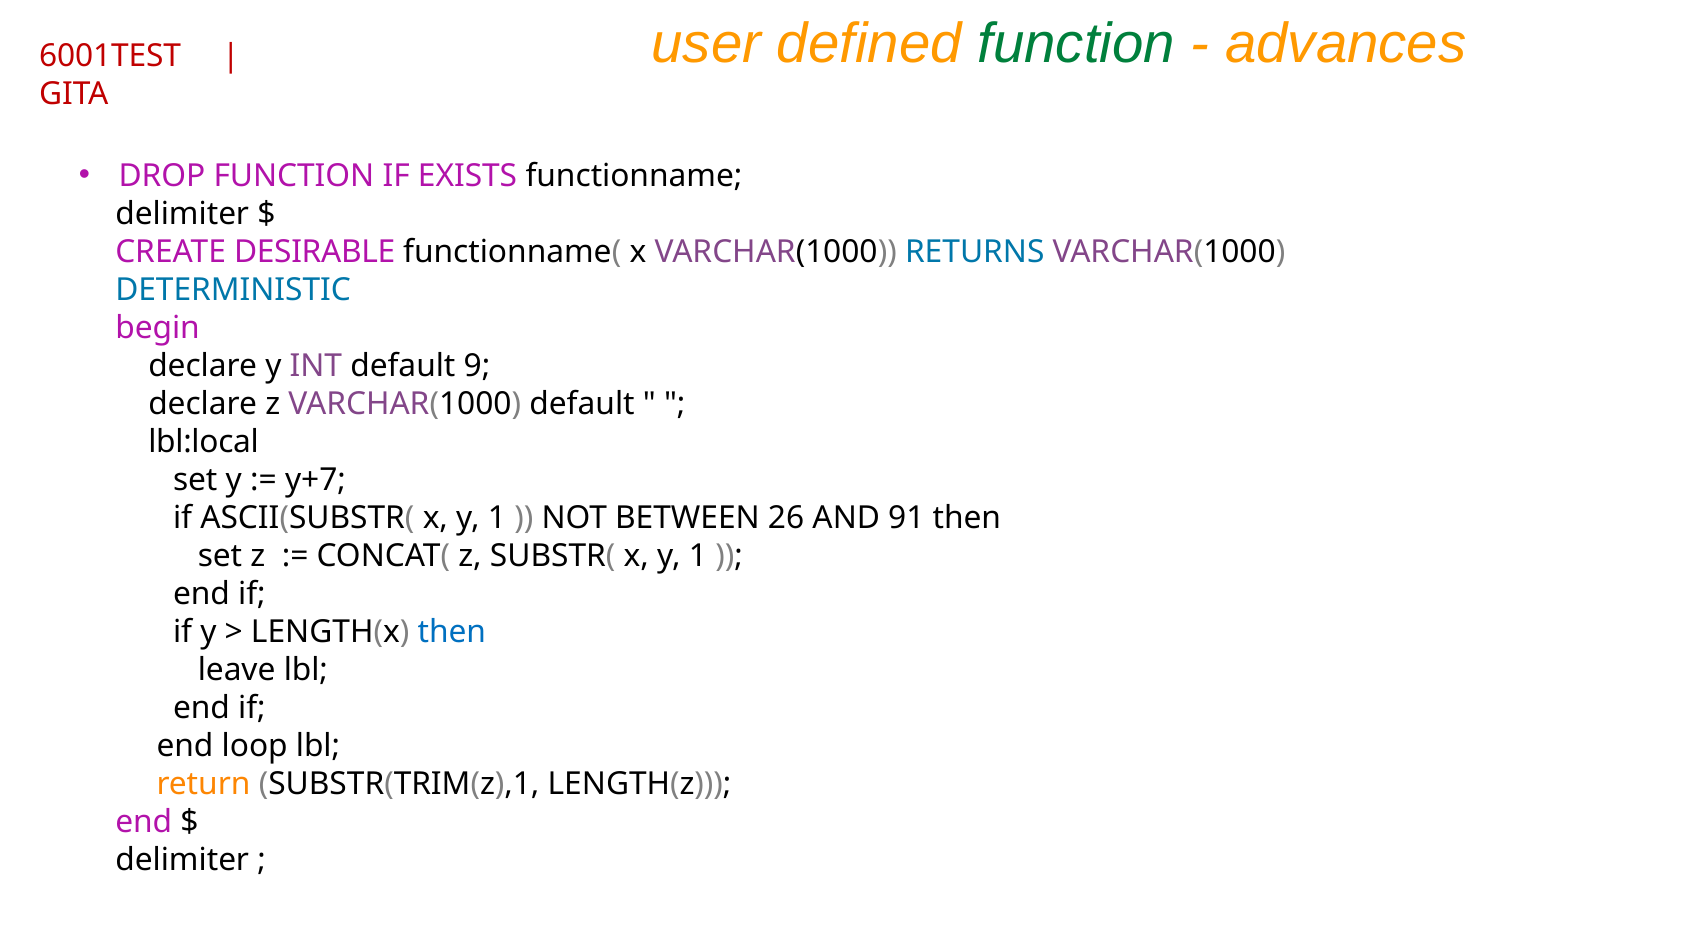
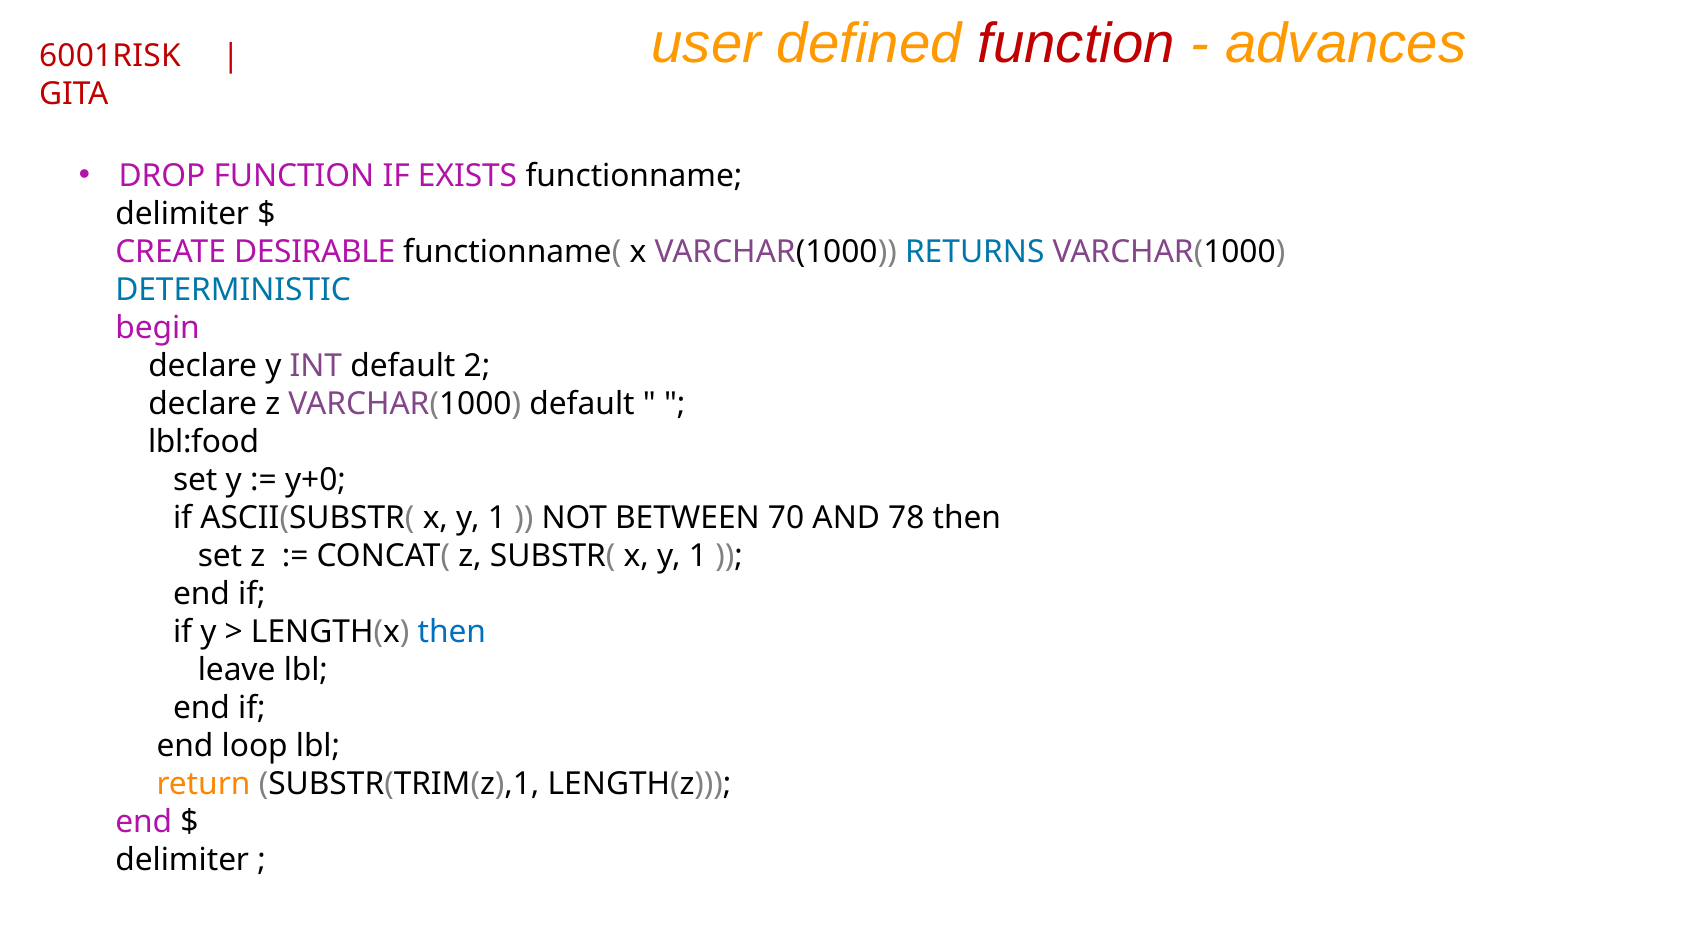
function colour: green -> red (1076, 44)
6001TEST: 6001TEST -> 6001RISK (110, 56)
9: 9 -> 2 (477, 366)
lbl:local: lbl:local -> lbl:food (204, 442)
y+7: y+7 -> y+0 (315, 480)
26: 26 -> 70 (786, 518)
91: 91 -> 78 (906, 518)
